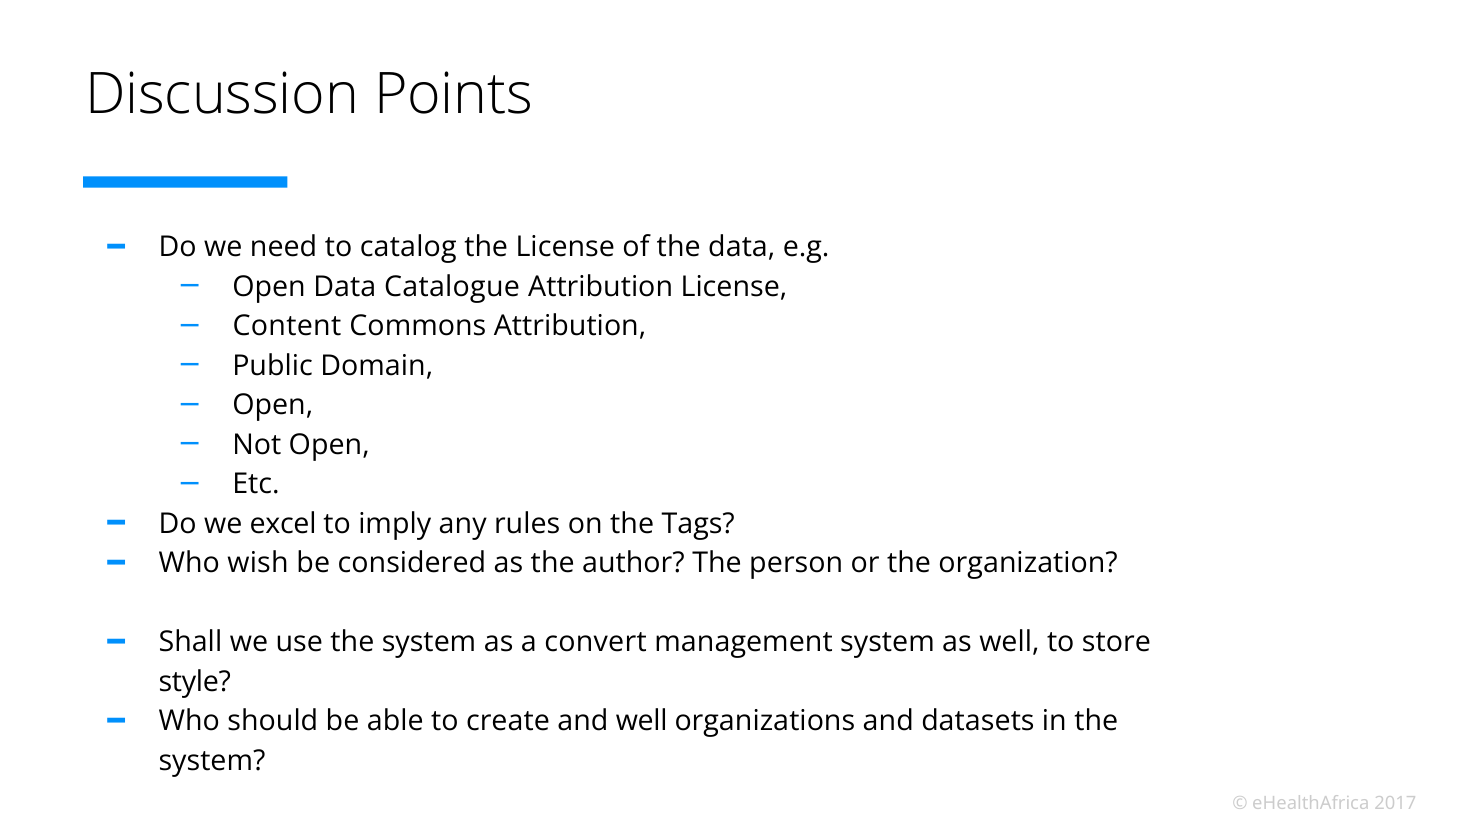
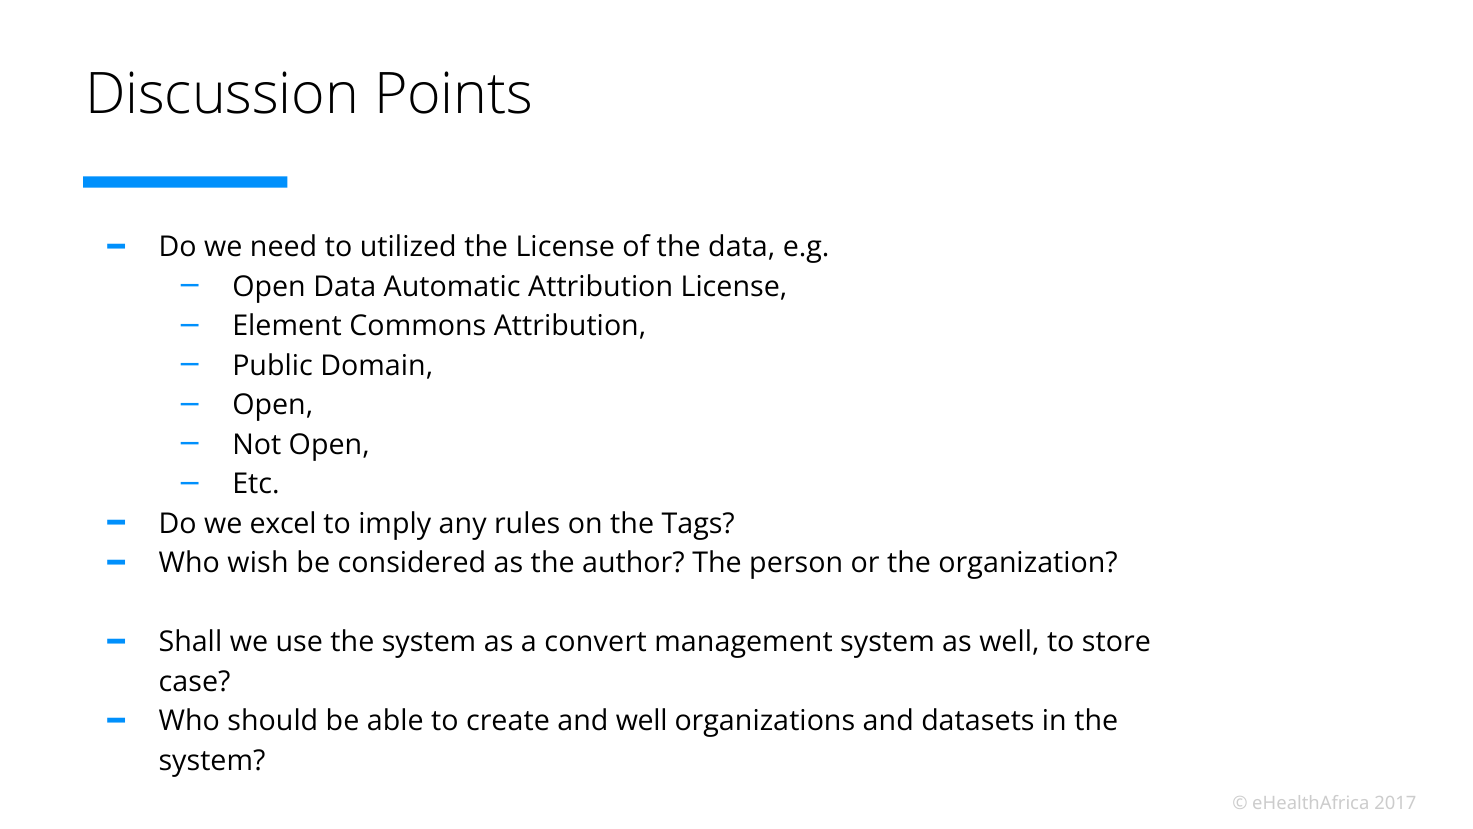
catalog: catalog -> utilized (408, 247)
Catalogue: Catalogue -> Automatic (452, 287)
Content: Content -> Element (287, 326)
style: style -> case (195, 682)
